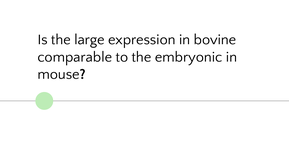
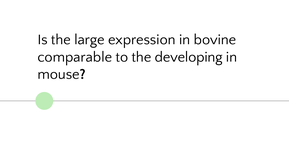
embryonic: embryonic -> developing (189, 57)
